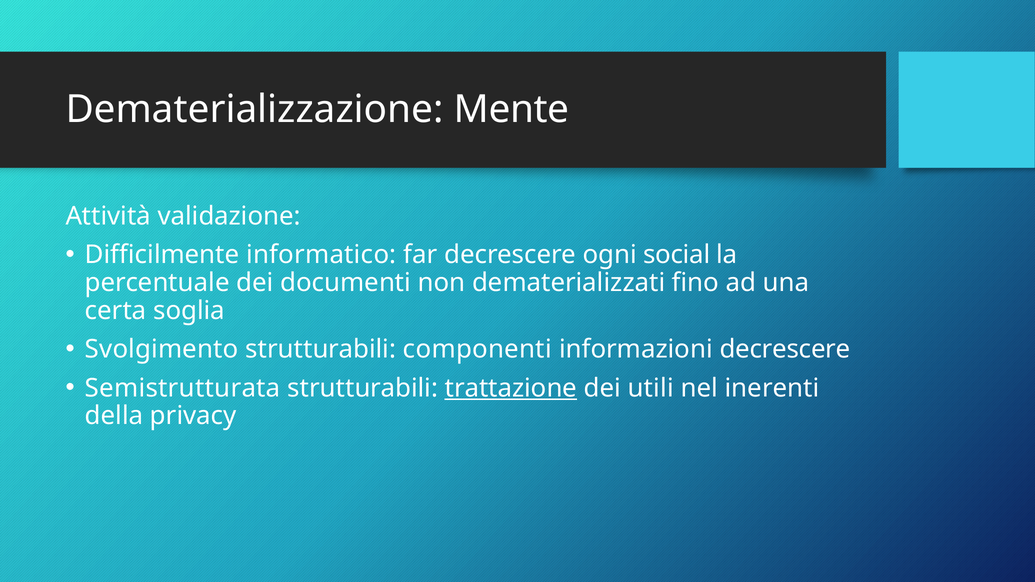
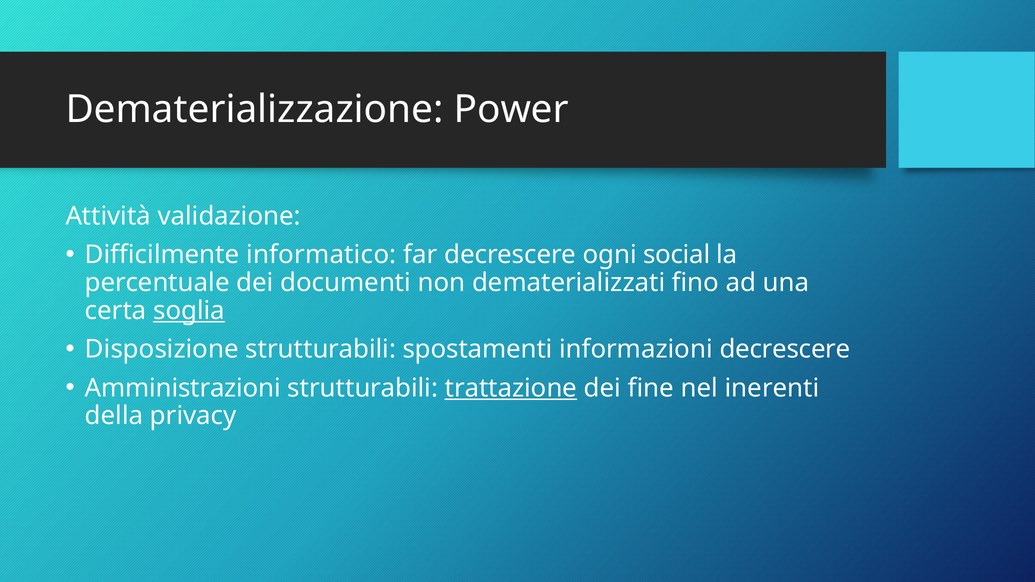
Mente: Mente -> Power (511, 110)
soglia underline: none -> present (189, 311)
Svolgimento: Svolgimento -> Disposizione (162, 349)
componenti: componenti -> spostamenti (478, 349)
Semistrutturata: Semistrutturata -> Amministrazioni (183, 388)
utili: utili -> fine (651, 388)
